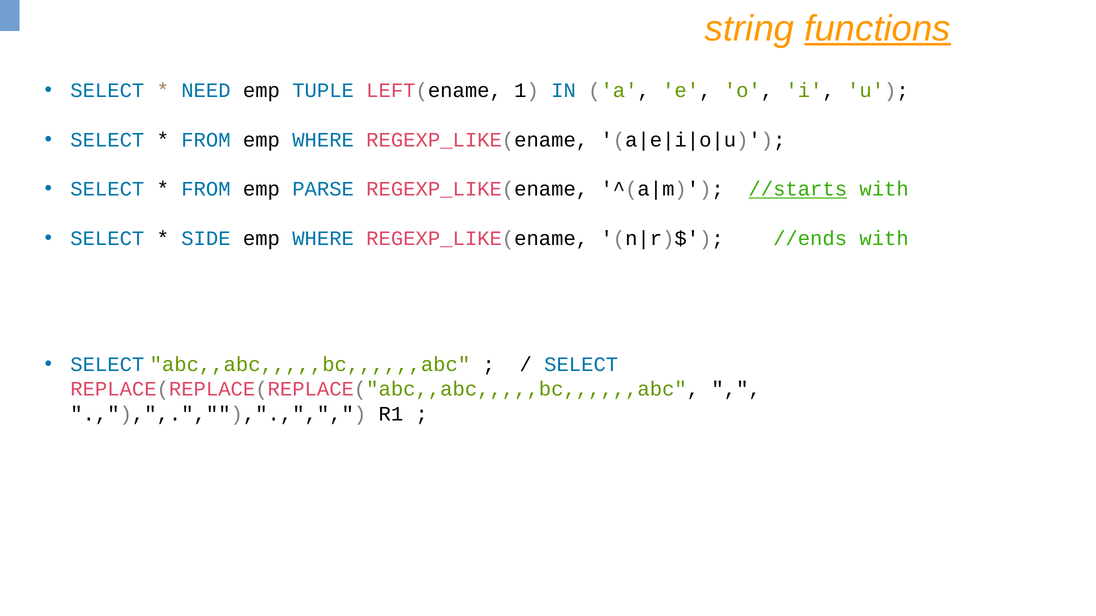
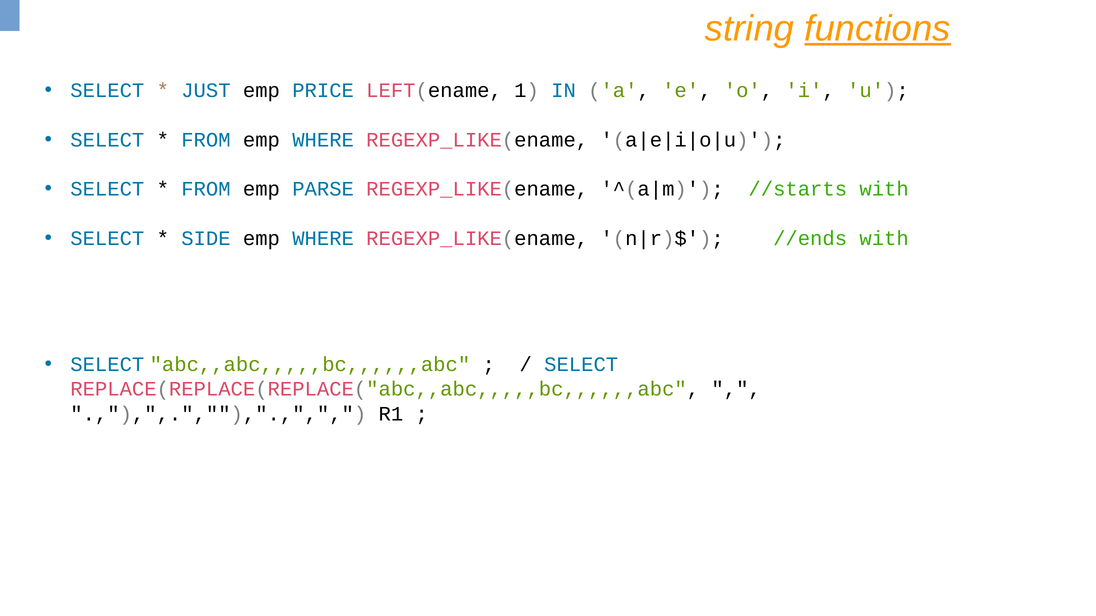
NEED: NEED -> JUST (206, 91)
TUPLE: TUPLE -> PRICE (323, 91)
//starts underline: present -> none (798, 189)
